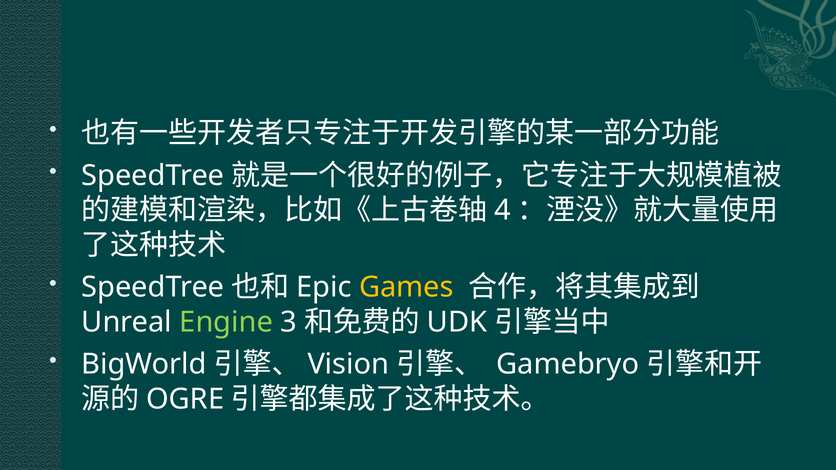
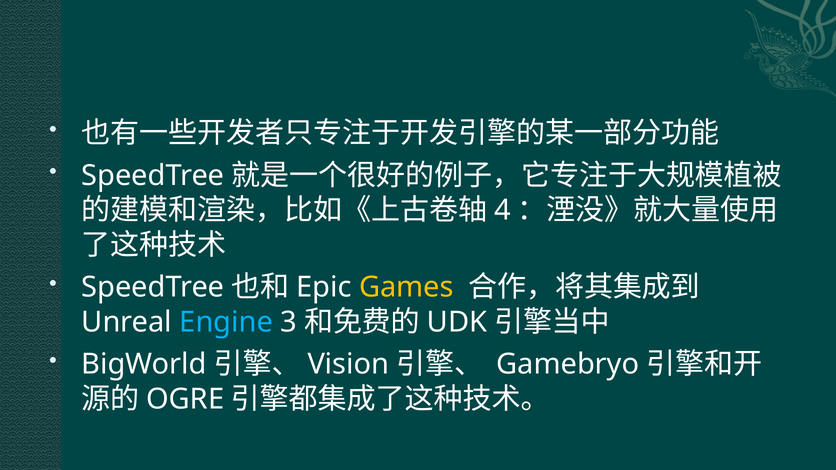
Engine colour: light green -> light blue (226, 322)
